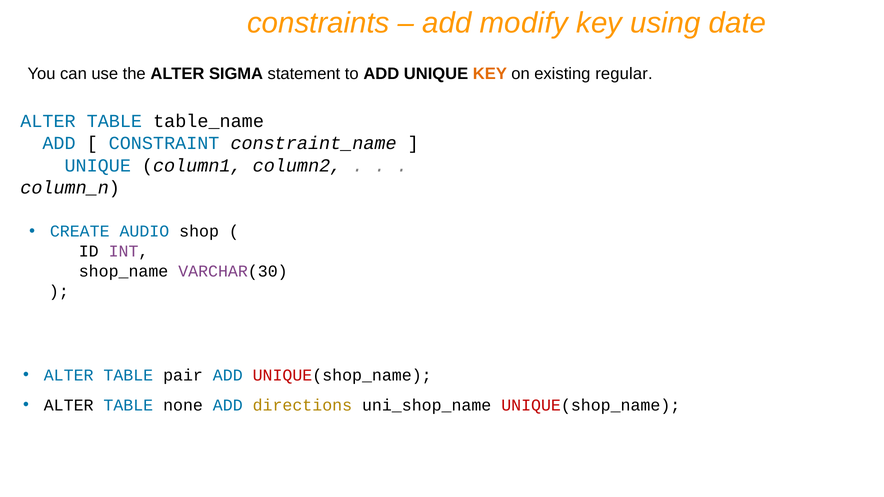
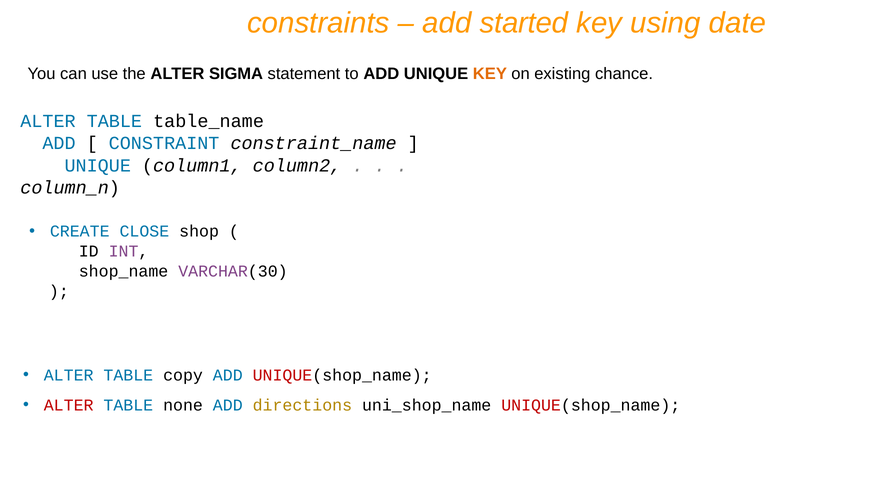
modify: modify -> started (524, 23)
regular: regular -> chance (624, 74)
AUDIO: AUDIO -> CLOSE (144, 232)
pair: pair -> copy (183, 376)
ALTER colour: black -> red (69, 405)
